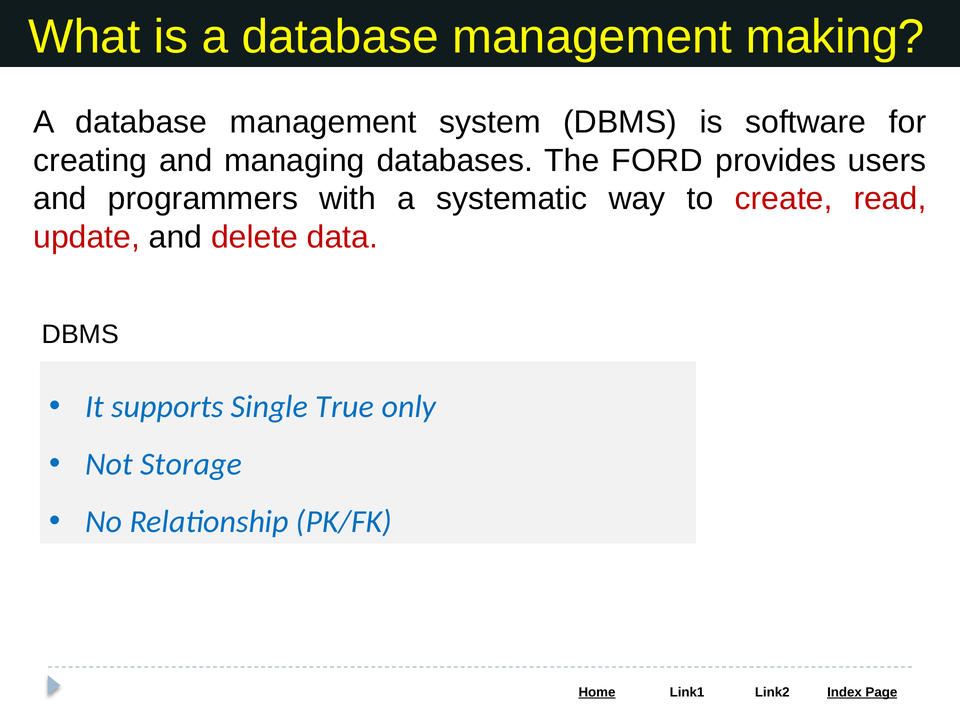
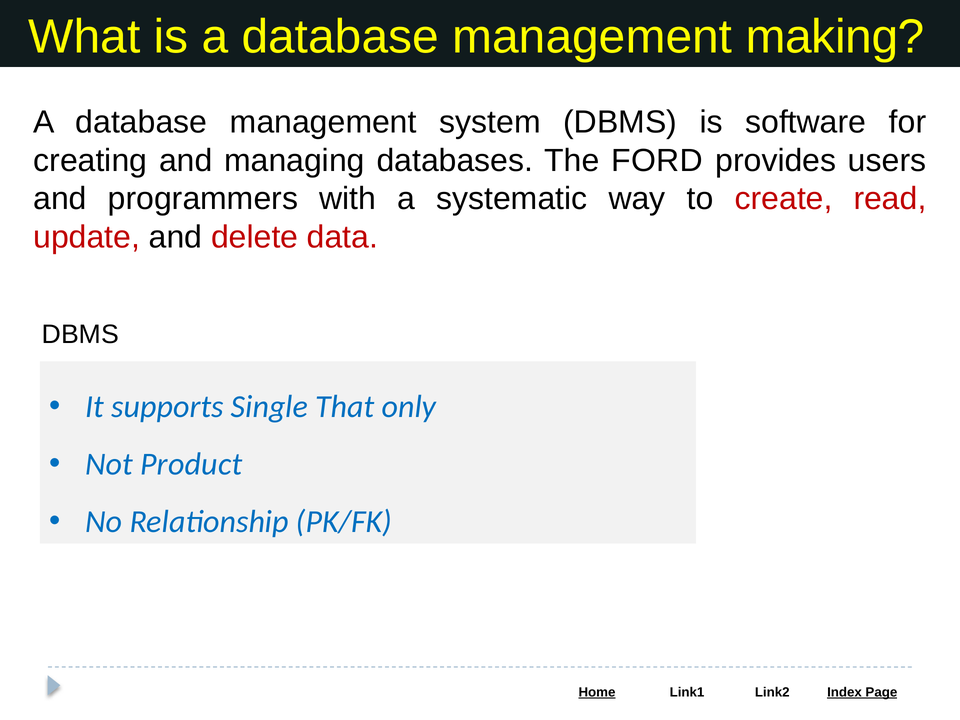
True: True -> That (345, 407)
Storage: Storage -> Product (191, 464)
